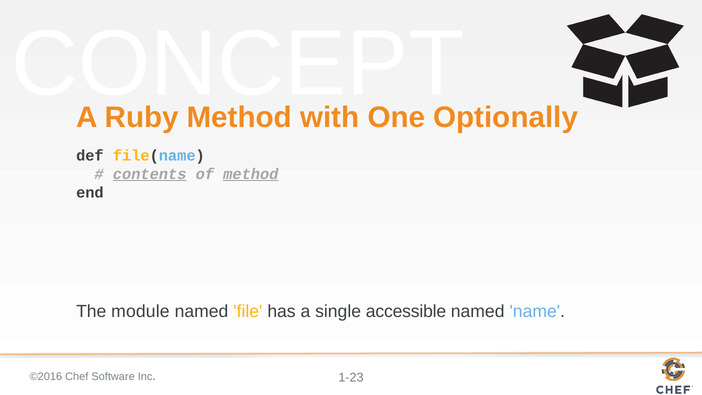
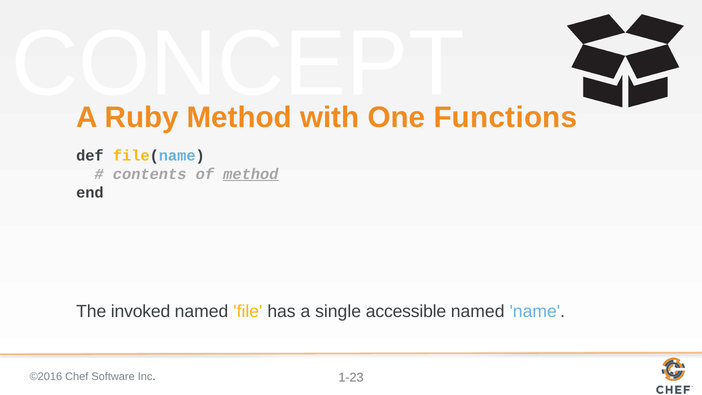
Optionally: Optionally -> Functions (505, 117)
contents underline: present -> none (150, 174)
module: module -> invoked (141, 311)
